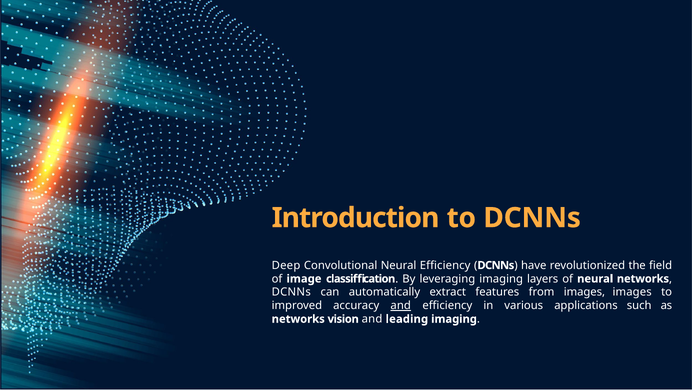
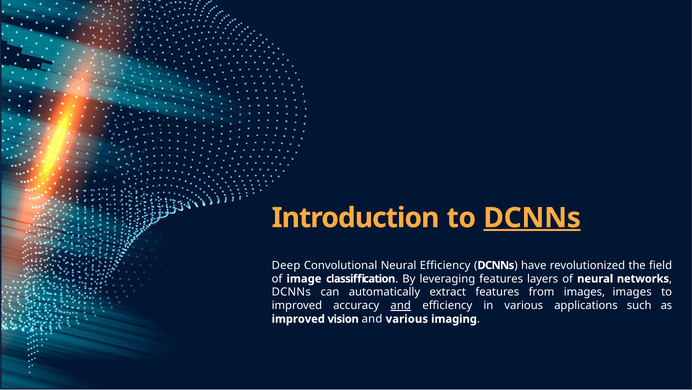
DCNNs underline: none -> present (532, 218)
leveraging imaging: imaging -> features (501, 278)
networks: networks -> improved (298, 319)
and leading: leading -> various (407, 319)
